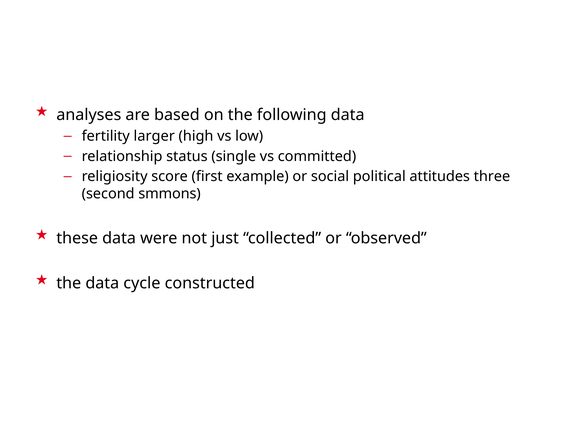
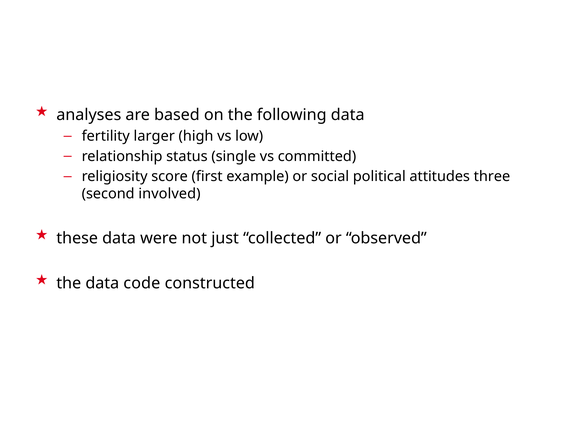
smmons: smmons -> involved (169, 194)
cycle: cycle -> code (142, 283)
